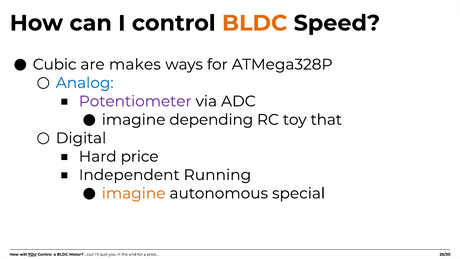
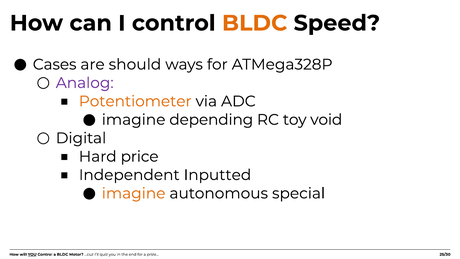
Cubic: Cubic -> Cases (55, 64)
makes: makes -> should (135, 64)
Analog colour: blue -> purple (85, 83)
Potentiometer colour: purple -> orange (135, 101)
that: that -> void (326, 120)
Running: Running -> Inputted (217, 175)
